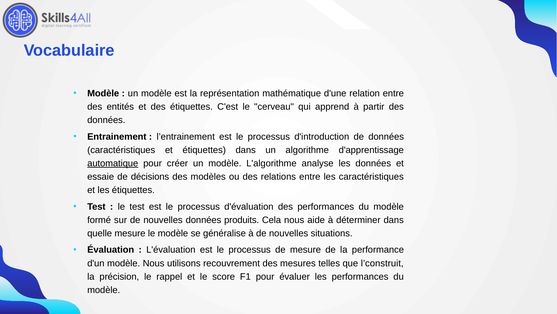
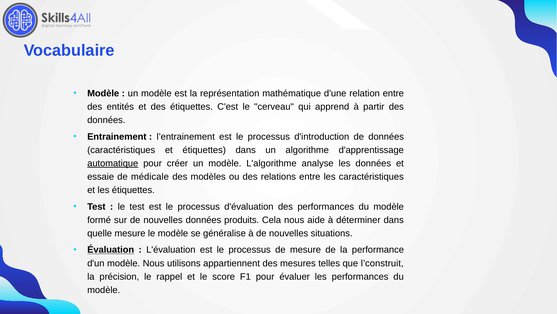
décisions: décisions -> médicale (150, 176)
Évaluation underline: none -> present (111, 249)
recouvrement: recouvrement -> appartiennent (232, 263)
